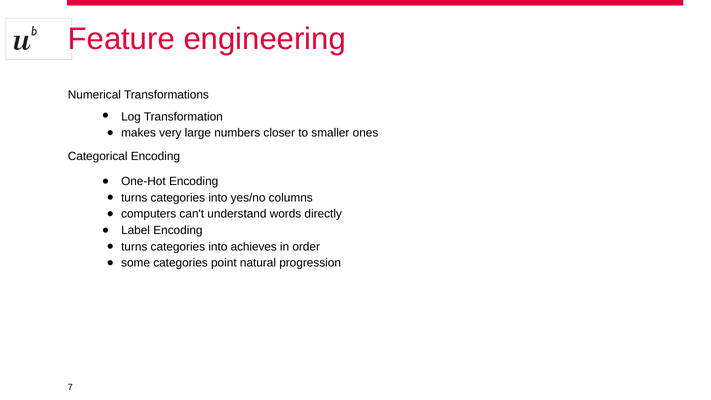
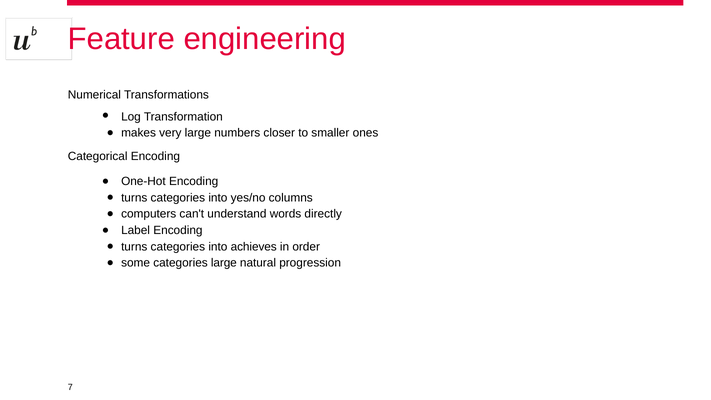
categories point: point -> large (224, 263)
